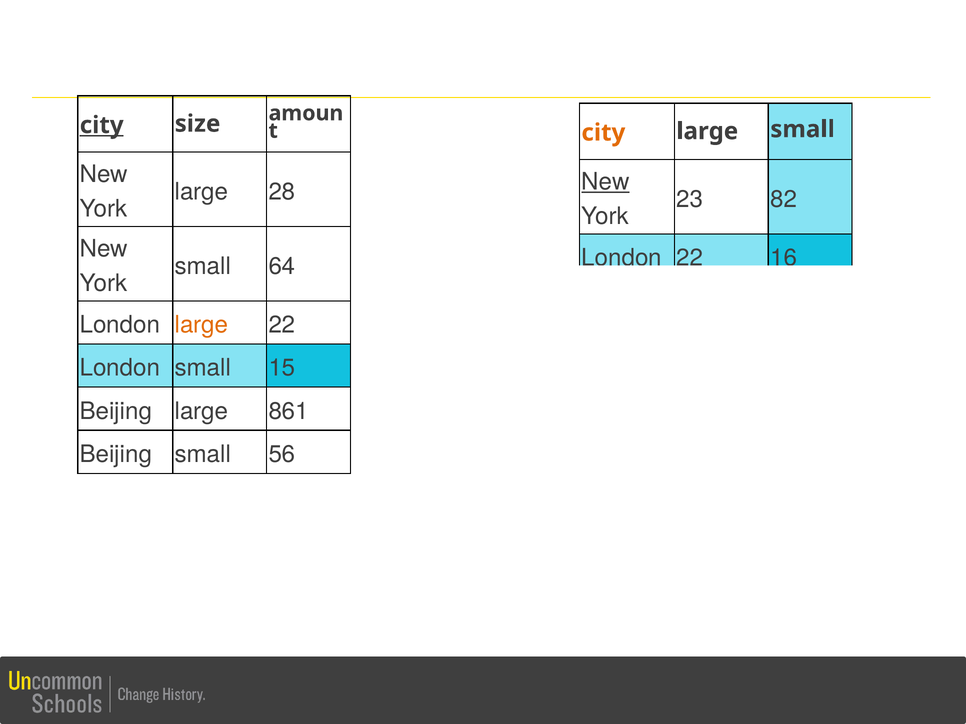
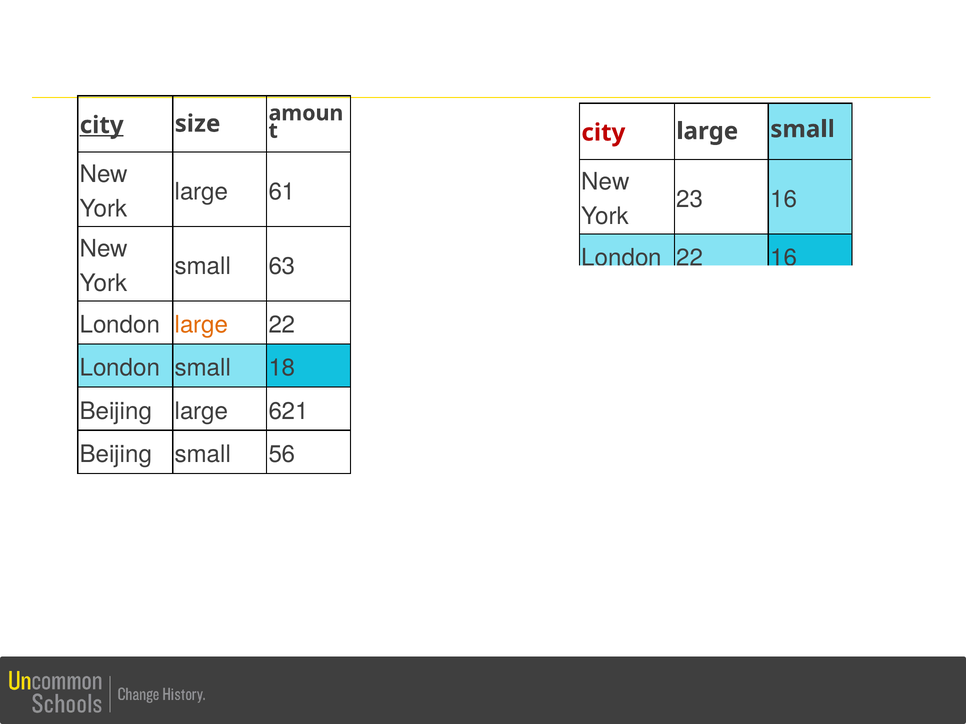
city colour: orange -> red (603, 133)
New underline: present -> none (605, 182)
28: 28 -> 61 (282, 192)
23 82: 82 -> 16 (784, 199)
64: 64 -> 63 (282, 266)
15: 15 -> 18 (282, 368)
861: 861 -> 621 (289, 411)
